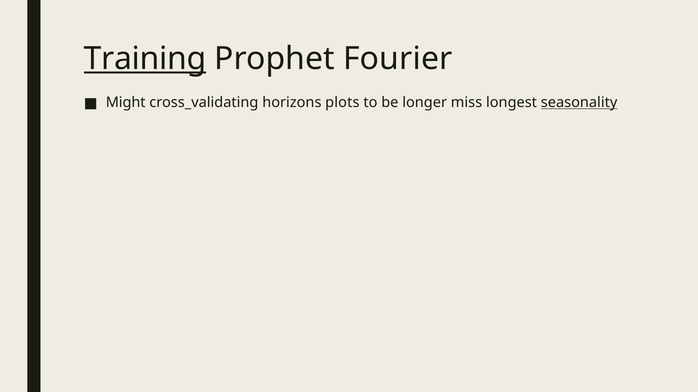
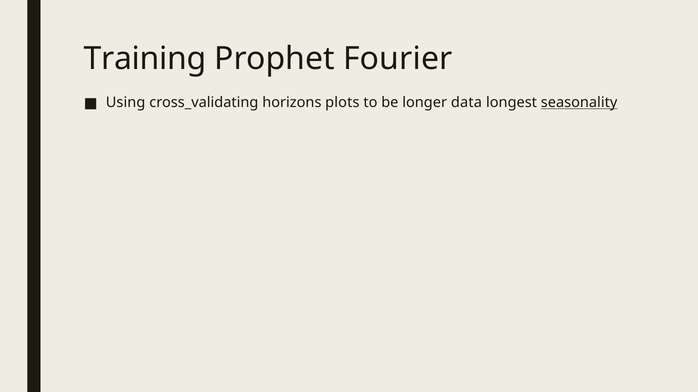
Training underline: present -> none (145, 59)
Might: Might -> Using (126, 103)
miss: miss -> data (466, 103)
